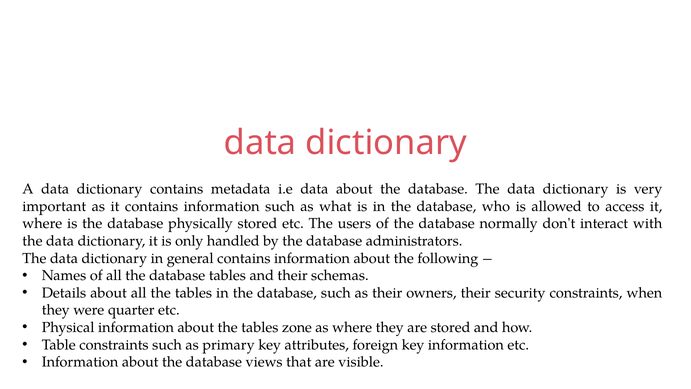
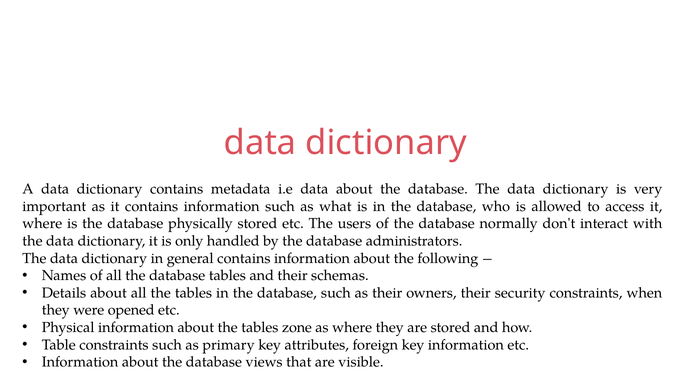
quarter: quarter -> opened (131, 310)
